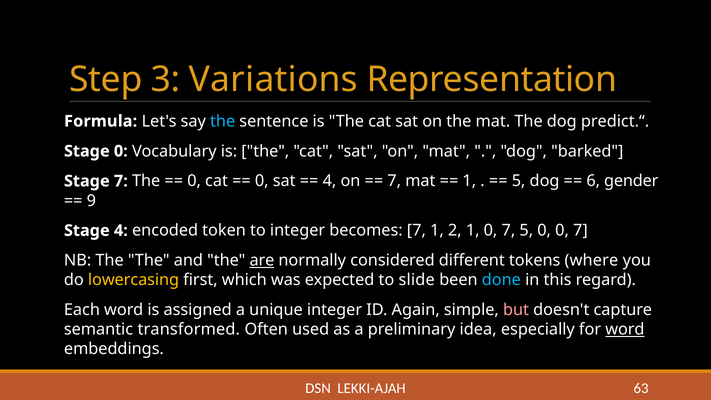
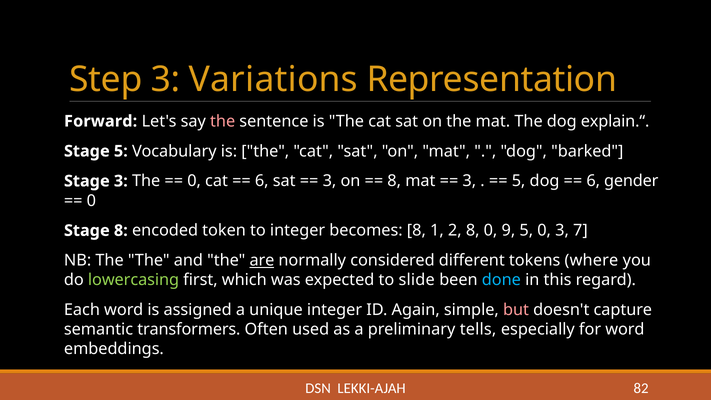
Formula: Formula -> Forward (101, 121)
the colour: light blue -> pink (223, 121)
predict.“: predict.“ -> explain.“ (615, 121)
Stage 0: 0 -> 5 (121, 151)
Stage 7: 7 -> 3 (121, 181)
0: 0 -> 6 (262, 181)
4: 4 -> 3 (329, 181)
7: 7 -> 8 (394, 181)
1: 1 -> 3 (469, 181)
9: 9 -> 0 (91, 201)
Stage 4: 4 -> 8 (121, 231)
becomes 7: 7 -> 8 (416, 231)
2 1: 1 -> 8 (473, 231)
7: 7 -> 9 (508, 231)
0 0: 0 -> 3 (562, 231)
lowercasing colour: yellow -> light green (134, 280)
transformed: transformed -> transformers (189, 329)
idea: idea -> tells (478, 329)
word underline: present -> none (625, 329)
63: 63 -> 82 (641, 388)
